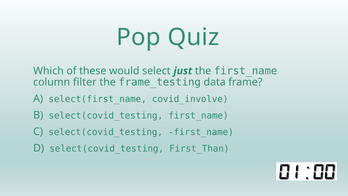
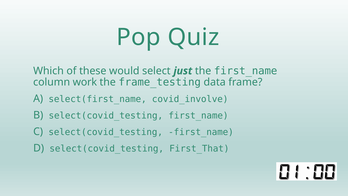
filter: filter -> work (85, 82)
First_Than: First_Than -> First_That (199, 148)
